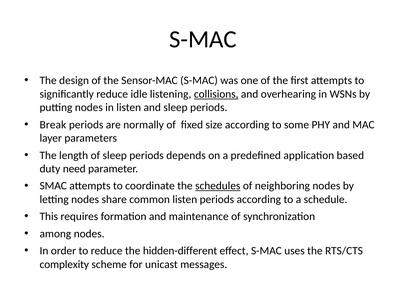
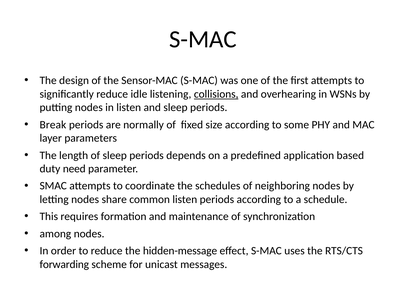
schedules underline: present -> none (218, 186)
hidden-different: hidden-different -> hidden-message (180, 251)
complexity: complexity -> forwarding (64, 265)
